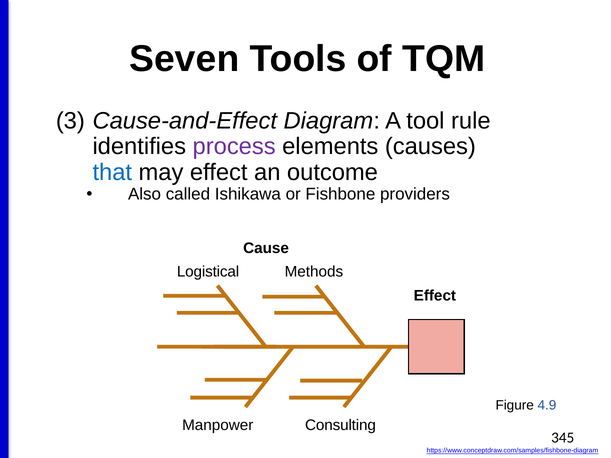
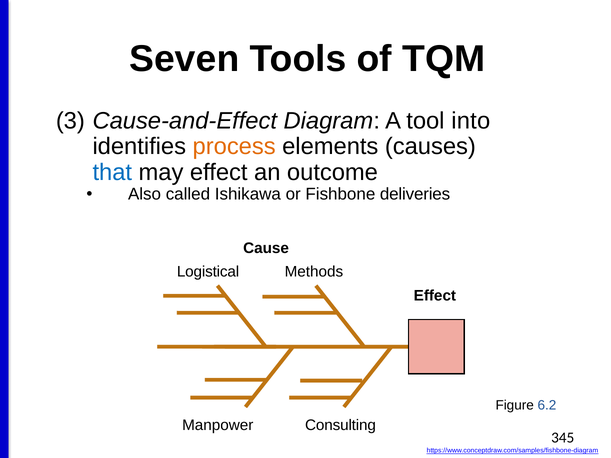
rule: rule -> into (471, 121)
process colour: purple -> orange (234, 147)
providers: providers -> deliveries (415, 194)
4.9: 4.9 -> 6.2 (547, 406)
